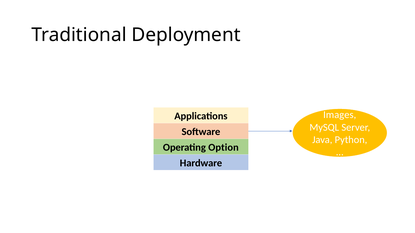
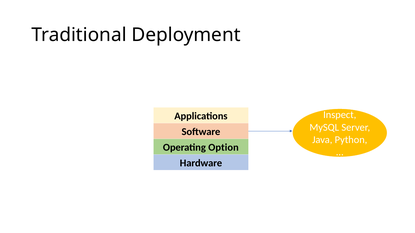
Images: Images -> Inspect (340, 115)
